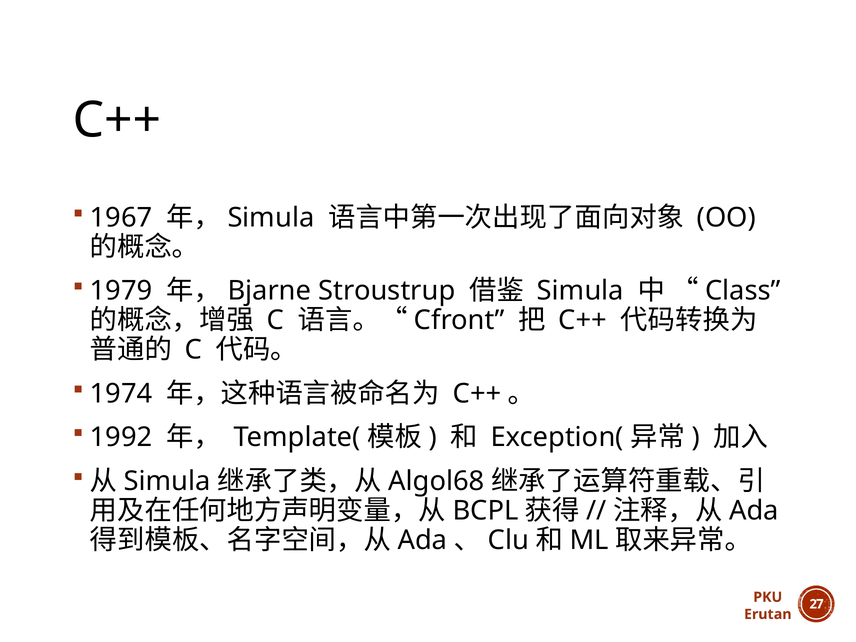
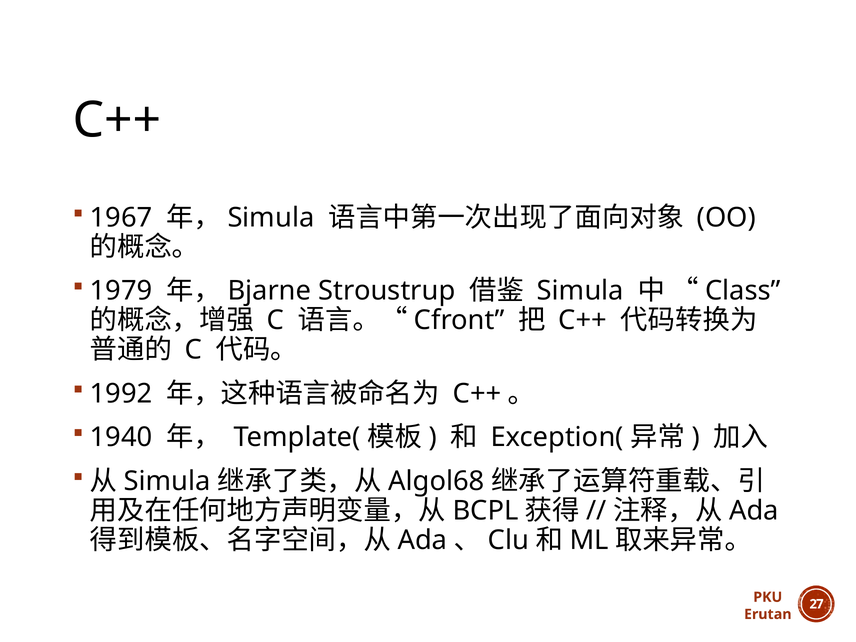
1974: 1974 -> 1992 (121, 394)
1992: 1992 -> 1940 (121, 437)
